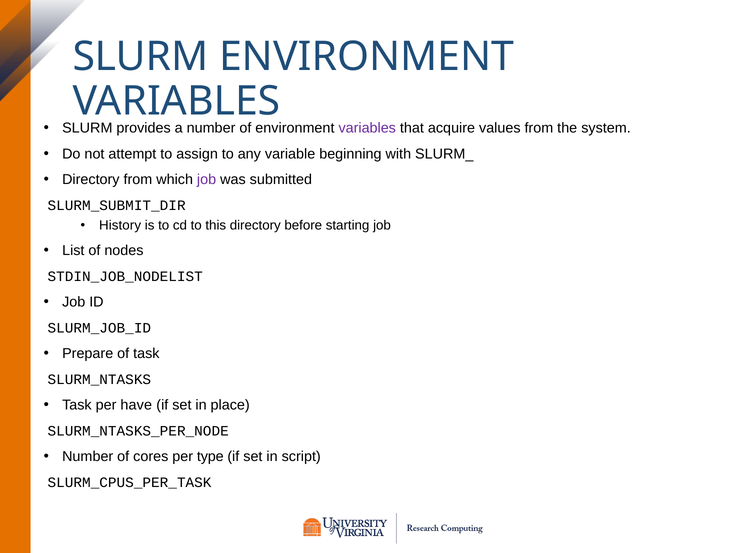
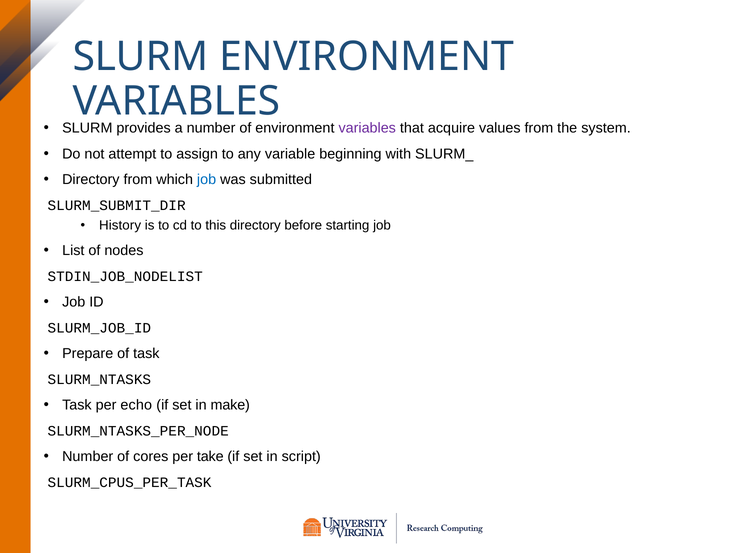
job colour: purple -> blue (207, 180)
have: have -> echo (136, 405)
place: place -> make (230, 405)
type: type -> take (210, 457)
